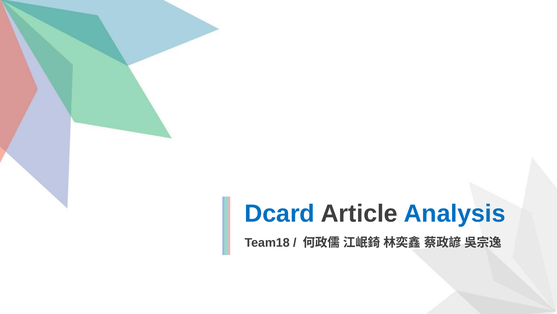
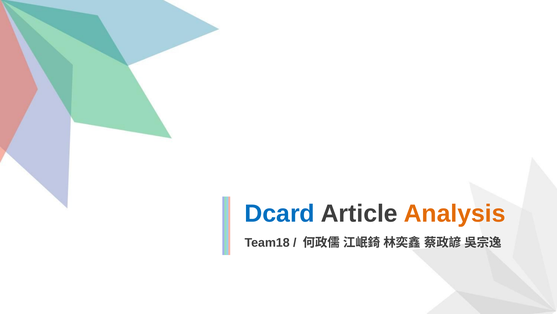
Analysis colour: blue -> orange (455, 213)
